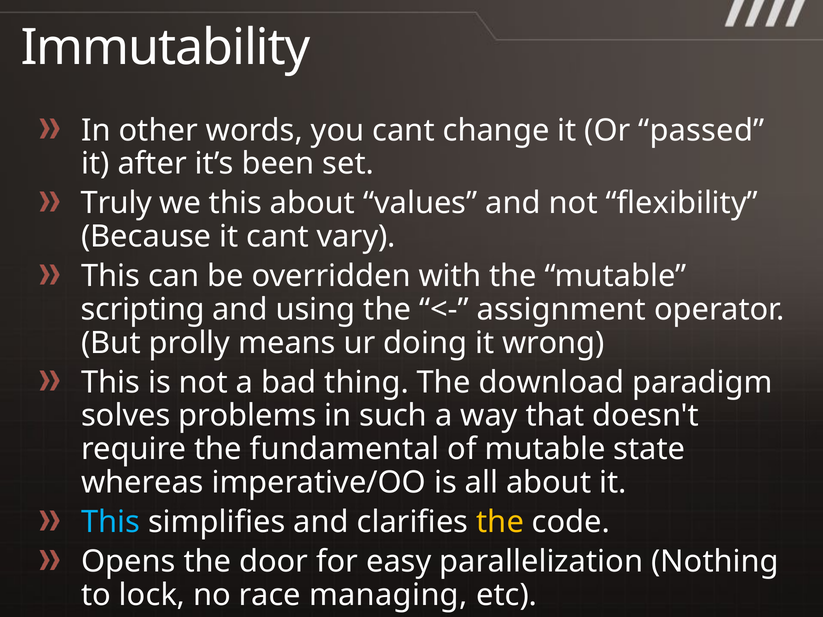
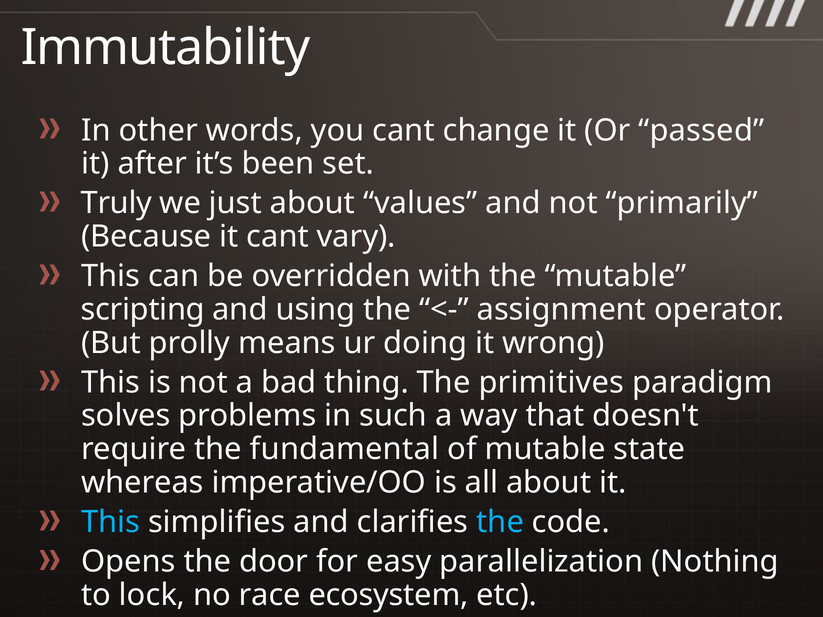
we this: this -> just (235, 203)
flexibility: flexibility -> primarily (682, 203)
download: download -> primitives (551, 383)
the colour: yellow -> light blue (500, 522)
managing: managing -> ecosystem (389, 595)
